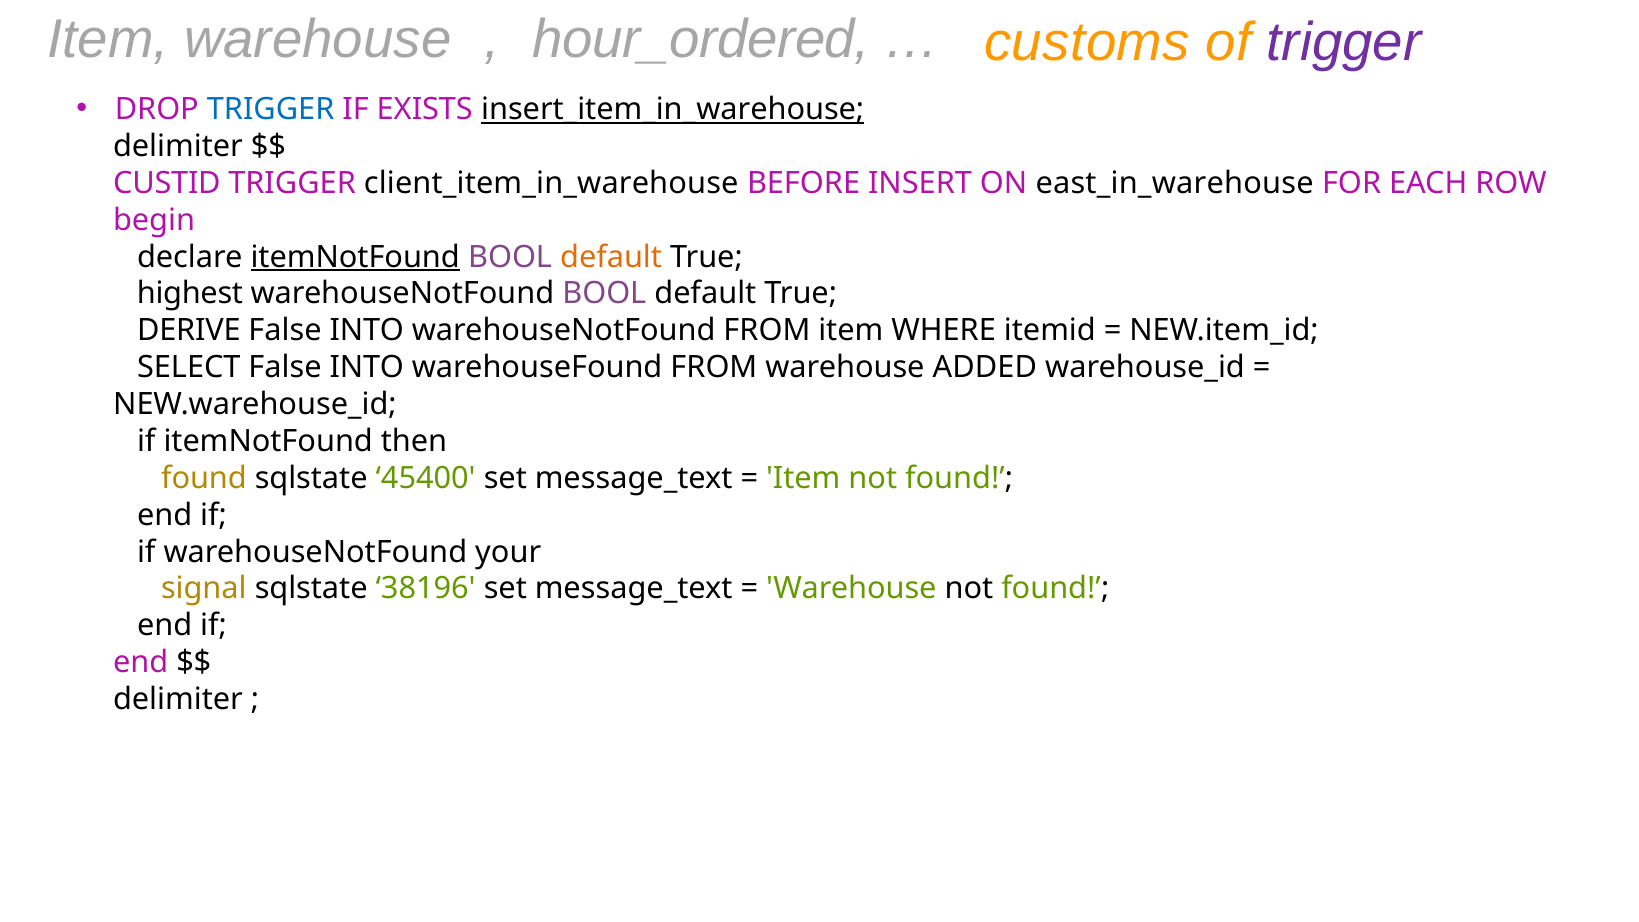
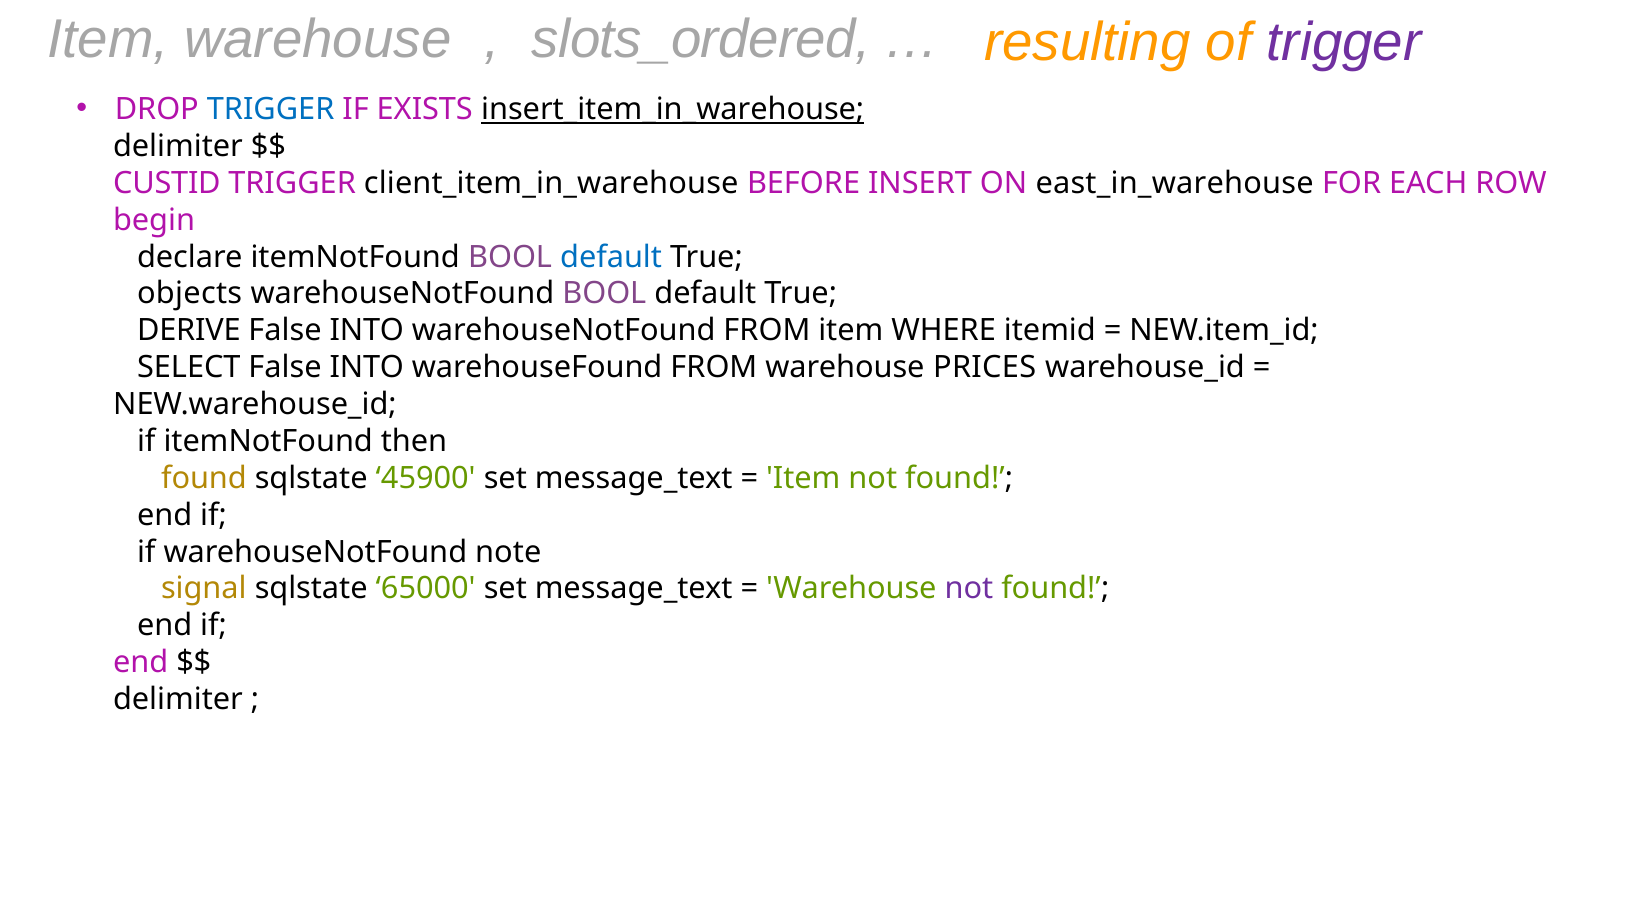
hour_ordered: hour_ordered -> slots_ordered (701, 39)
customs: customs -> resulting (1087, 43)
itemNotFound underline: present -> none (355, 257)
default colour: orange -> blue (611, 257)
highest: highest -> objects (190, 294)
ADDED: ADDED -> PRICES (985, 368)
45400: 45400 -> 45900 (426, 478)
your: your -> note (508, 552)
38196: 38196 -> 65000 (426, 589)
not colour: black -> purple (969, 589)
